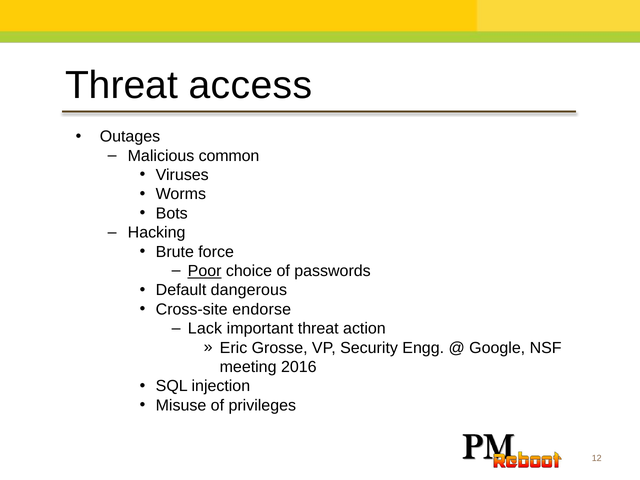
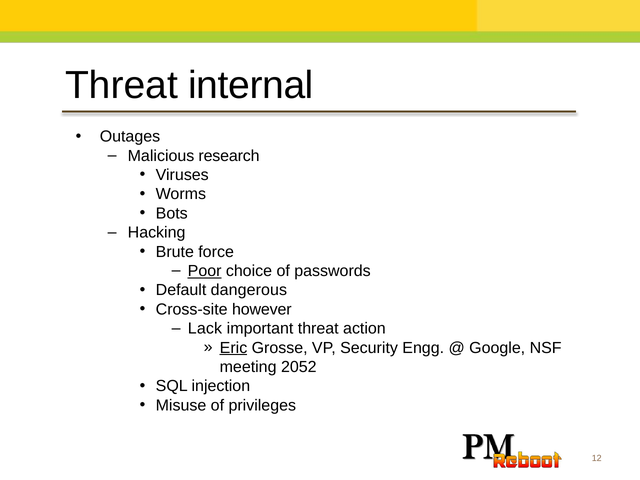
access: access -> internal (251, 85)
common: common -> research (229, 156)
endorse: endorse -> however (262, 309)
Eric underline: none -> present (233, 348)
2016: 2016 -> 2052 (299, 367)
